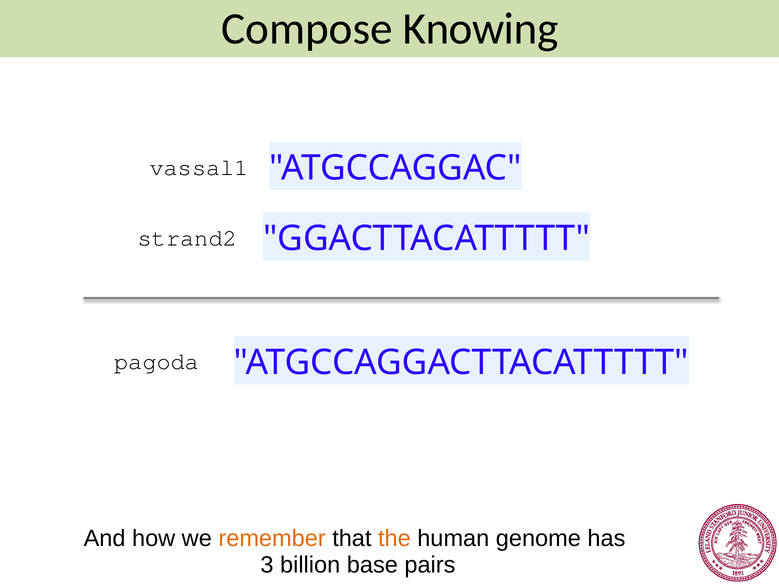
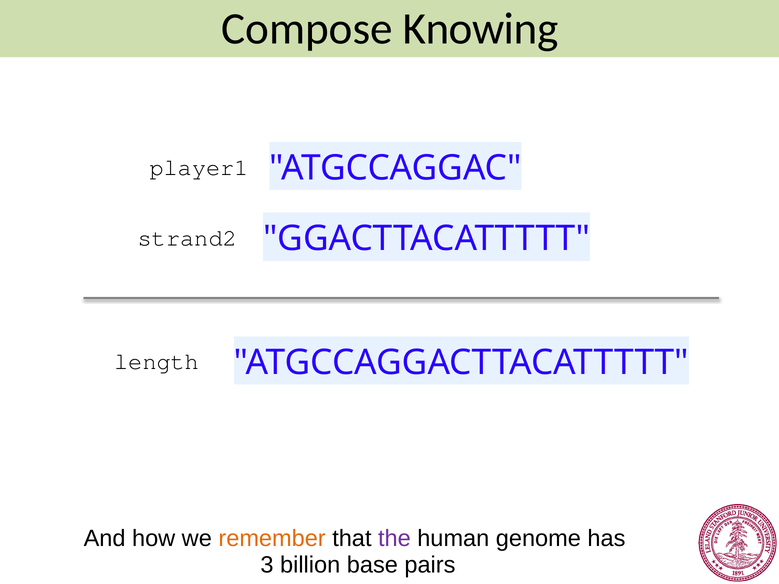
vassal1: vassal1 -> player1 (199, 168)
pagoda: pagoda -> length (157, 362)
the colour: orange -> purple (394, 539)
